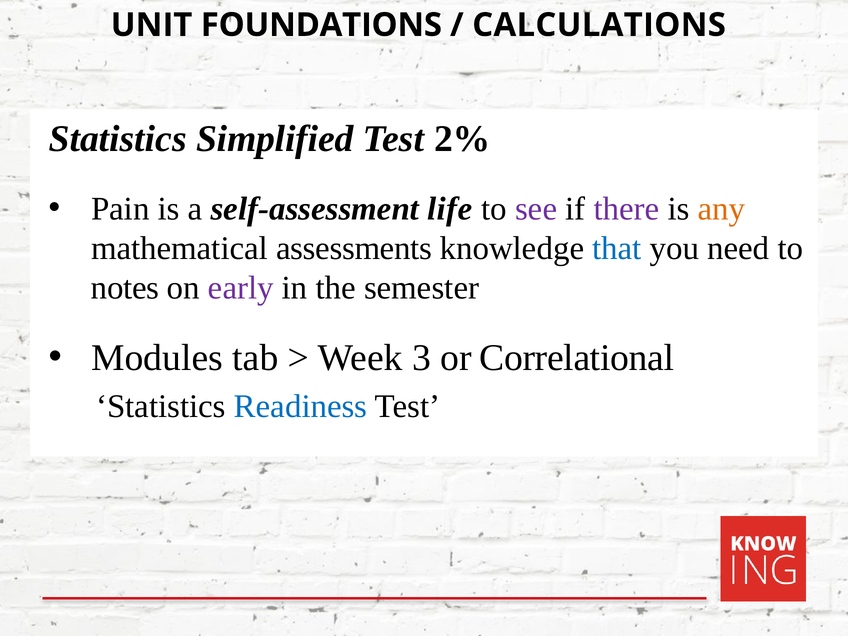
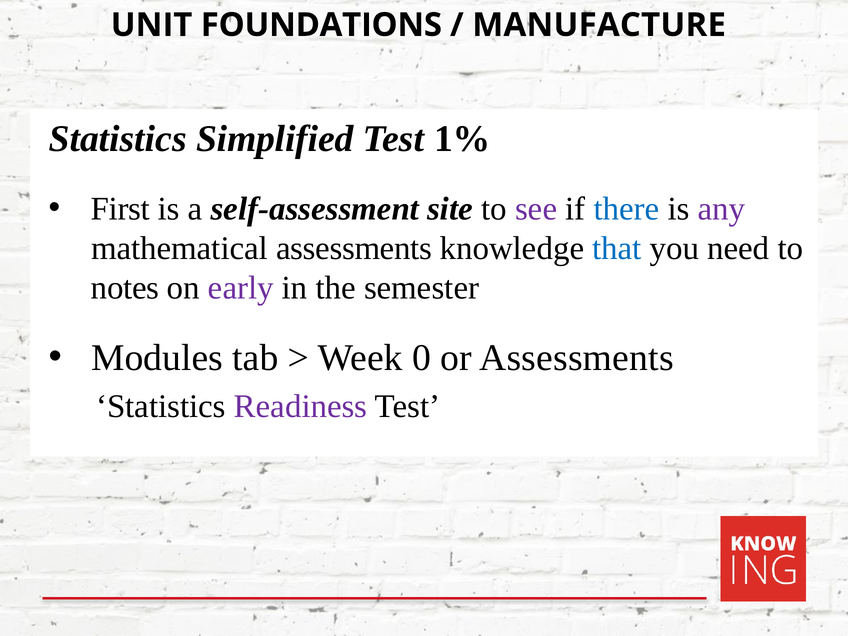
CALCULATIONS: CALCULATIONS -> MANUFACTURE (599, 25)
2%: 2% -> 1% (462, 139)
Pain: Pain -> First (120, 209)
life: life -> site (450, 209)
there colour: purple -> blue (627, 209)
any colour: orange -> purple (722, 209)
3: 3 -> 0 (422, 358)
or Correlational: Correlational -> Assessments (576, 358)
Readiness colour: blue -> purple (301, 406)
